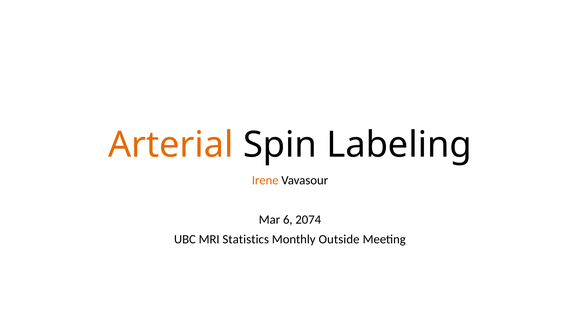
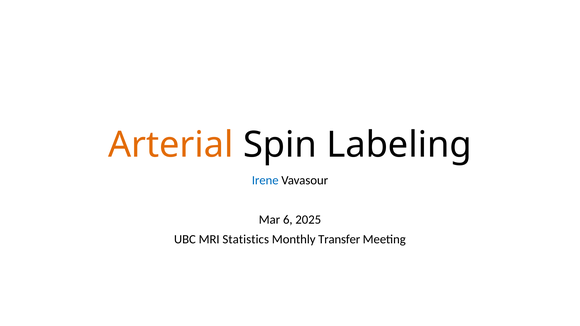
Irene colour: orange -> blue (265, 180)
2074: 2074 -> 2025 (308, 220)
Outside: Outside -> Transfer (339, 240)
